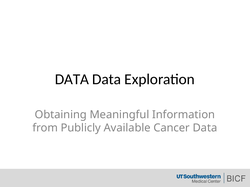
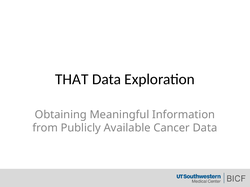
DATA: DATA -> THAT (72, 79)
